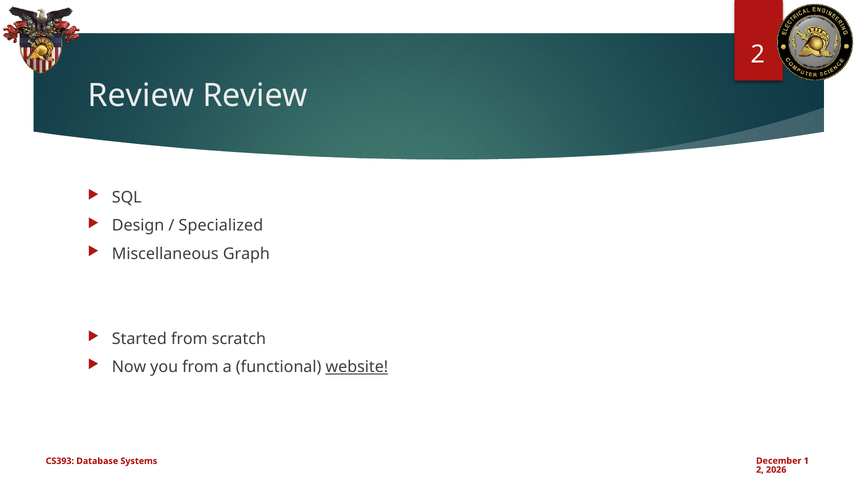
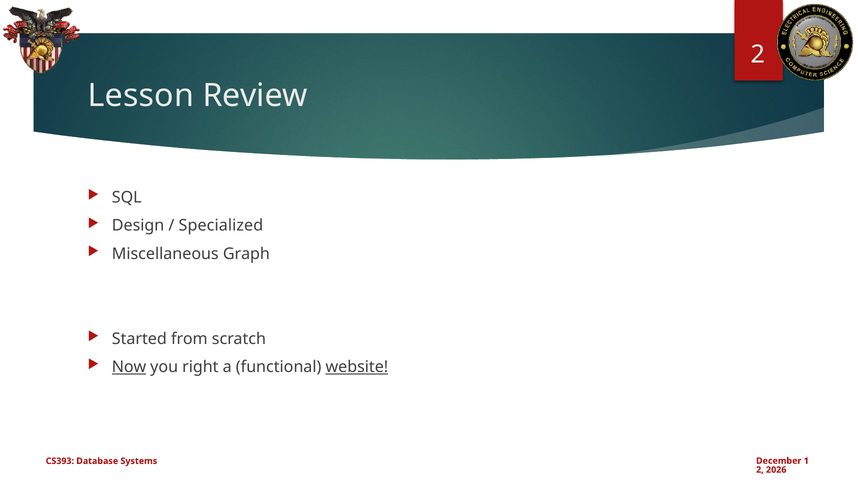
Review: Review -> Lesson (141, 96)
Now underline: none -> present (129, 367)
you from: from -> right (200, 367)
